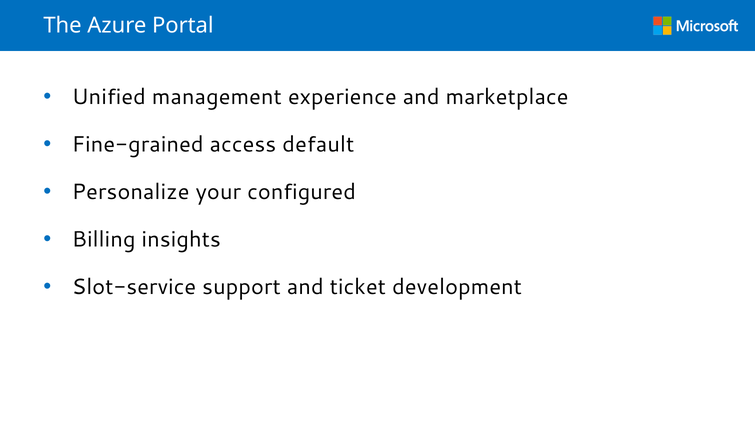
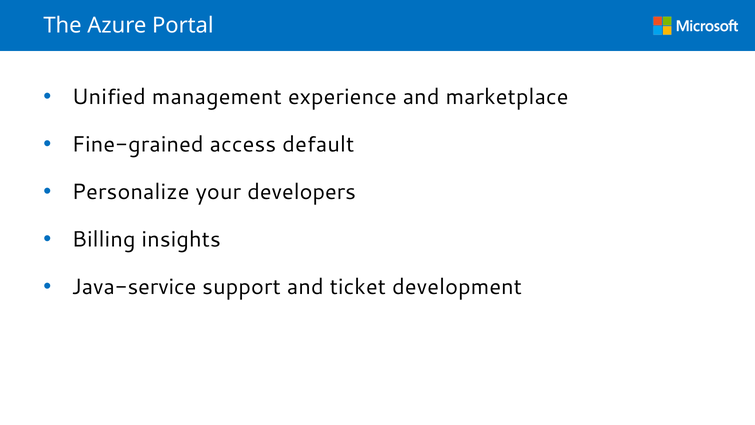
configured: configured -> developers (302, 192)
Slot-service: Slot-service -> Java-service (134, 287)
